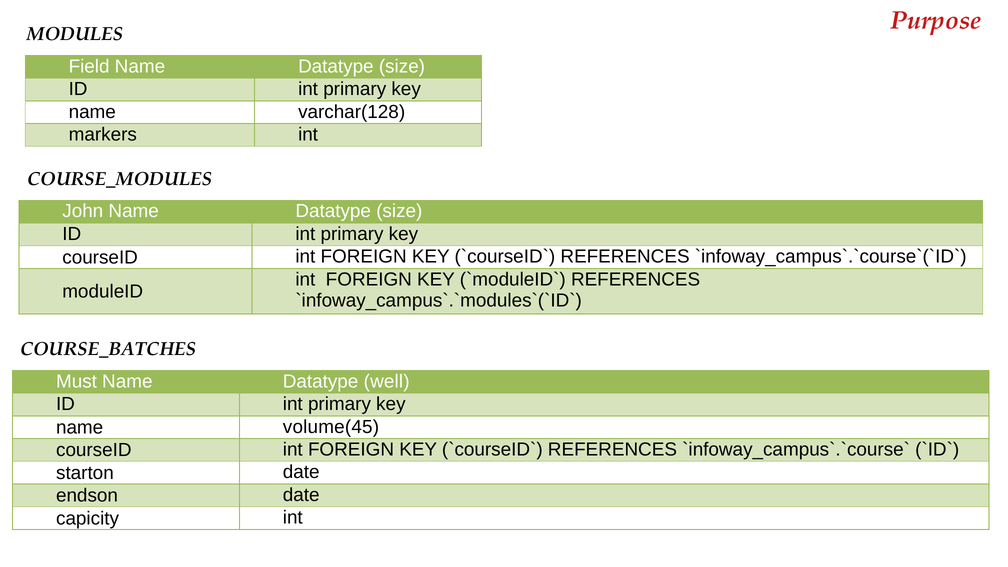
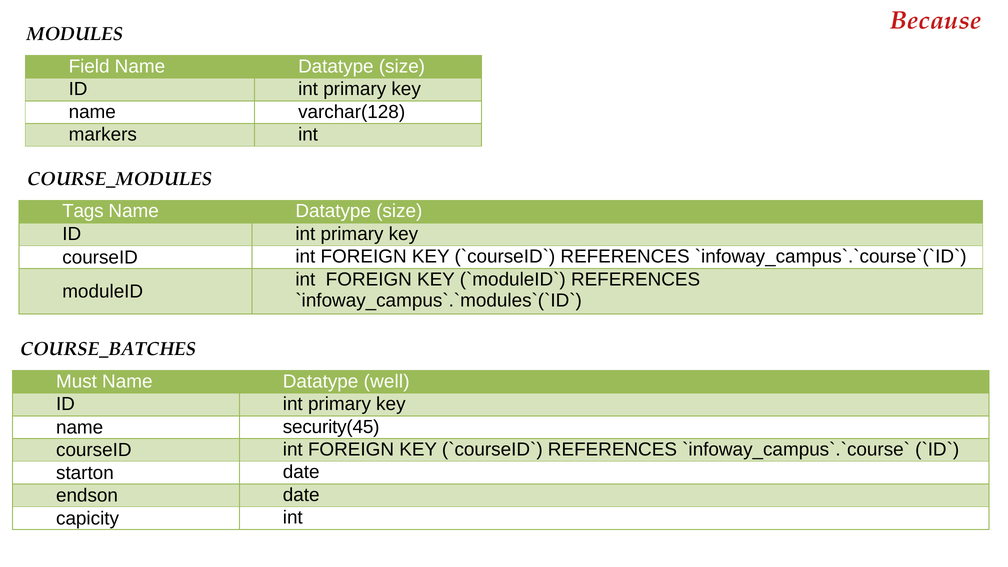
Purpose: Purpose -> Because (936, 21)
John: John -> Tags (83, 211)
volume(45: volume(45 -> security(45 (331, 427)
